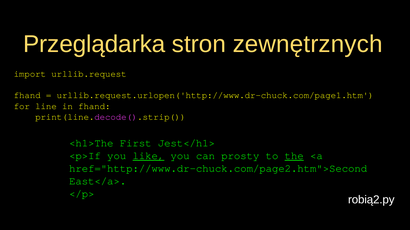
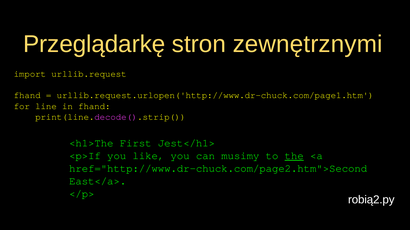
Przeglądarka: Przeglądarka -> Przeglądarkę (94, 44)
zewnętrznych: zewnętrznych -> zewnętrznymi (308, 44)
like underline: present -> none (148, 156)
prosty: prosty -> musimy (240, 156)
